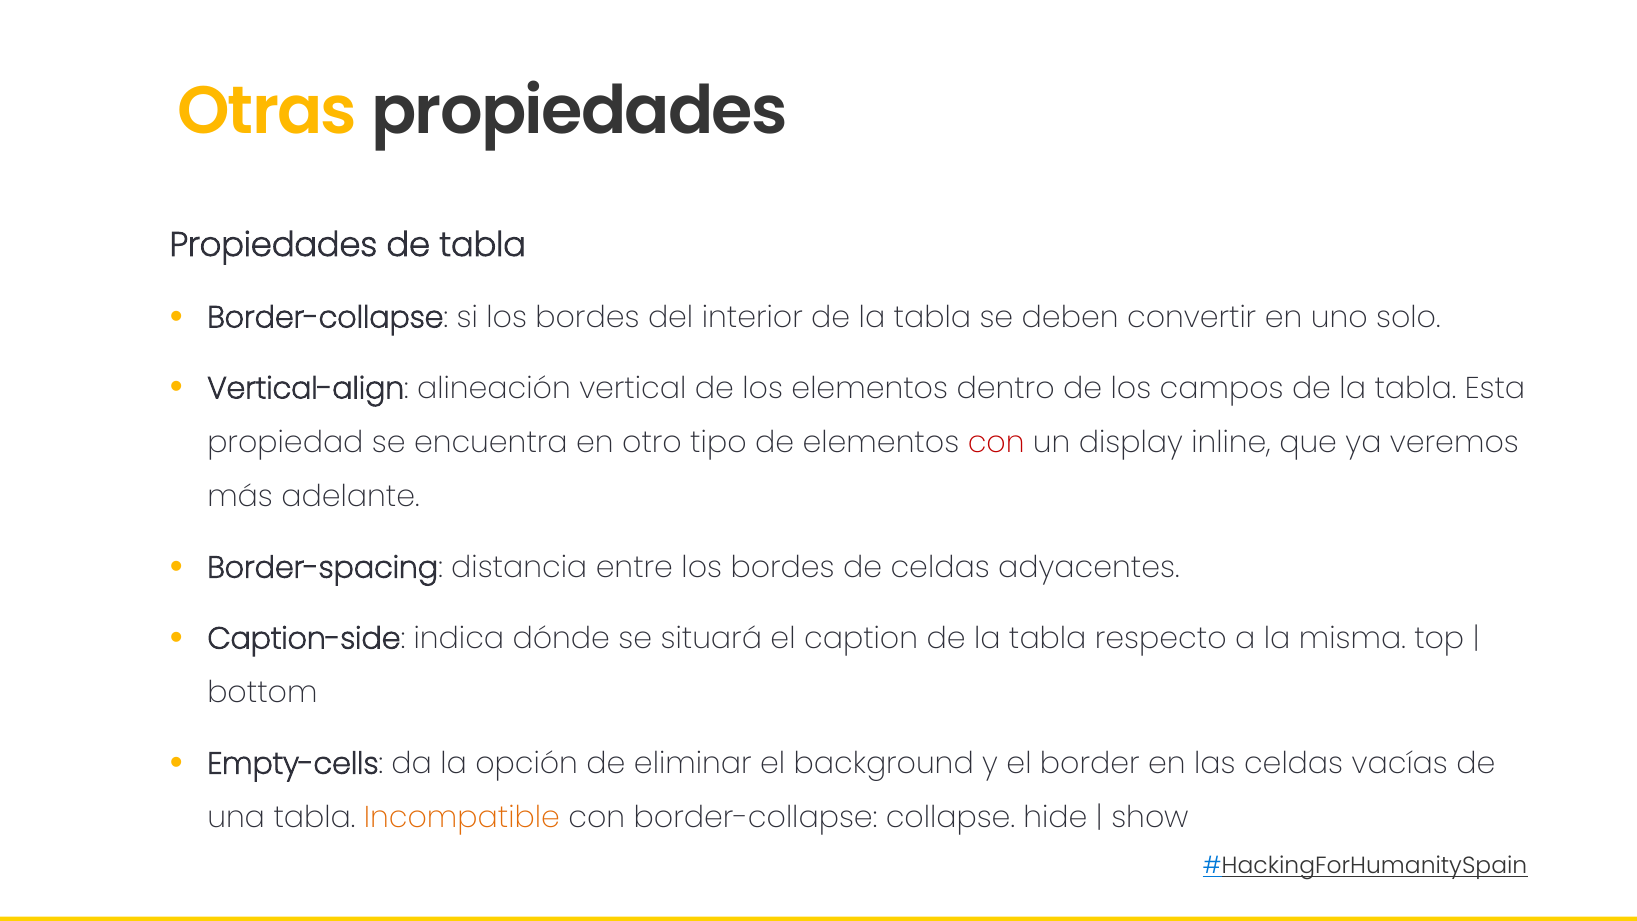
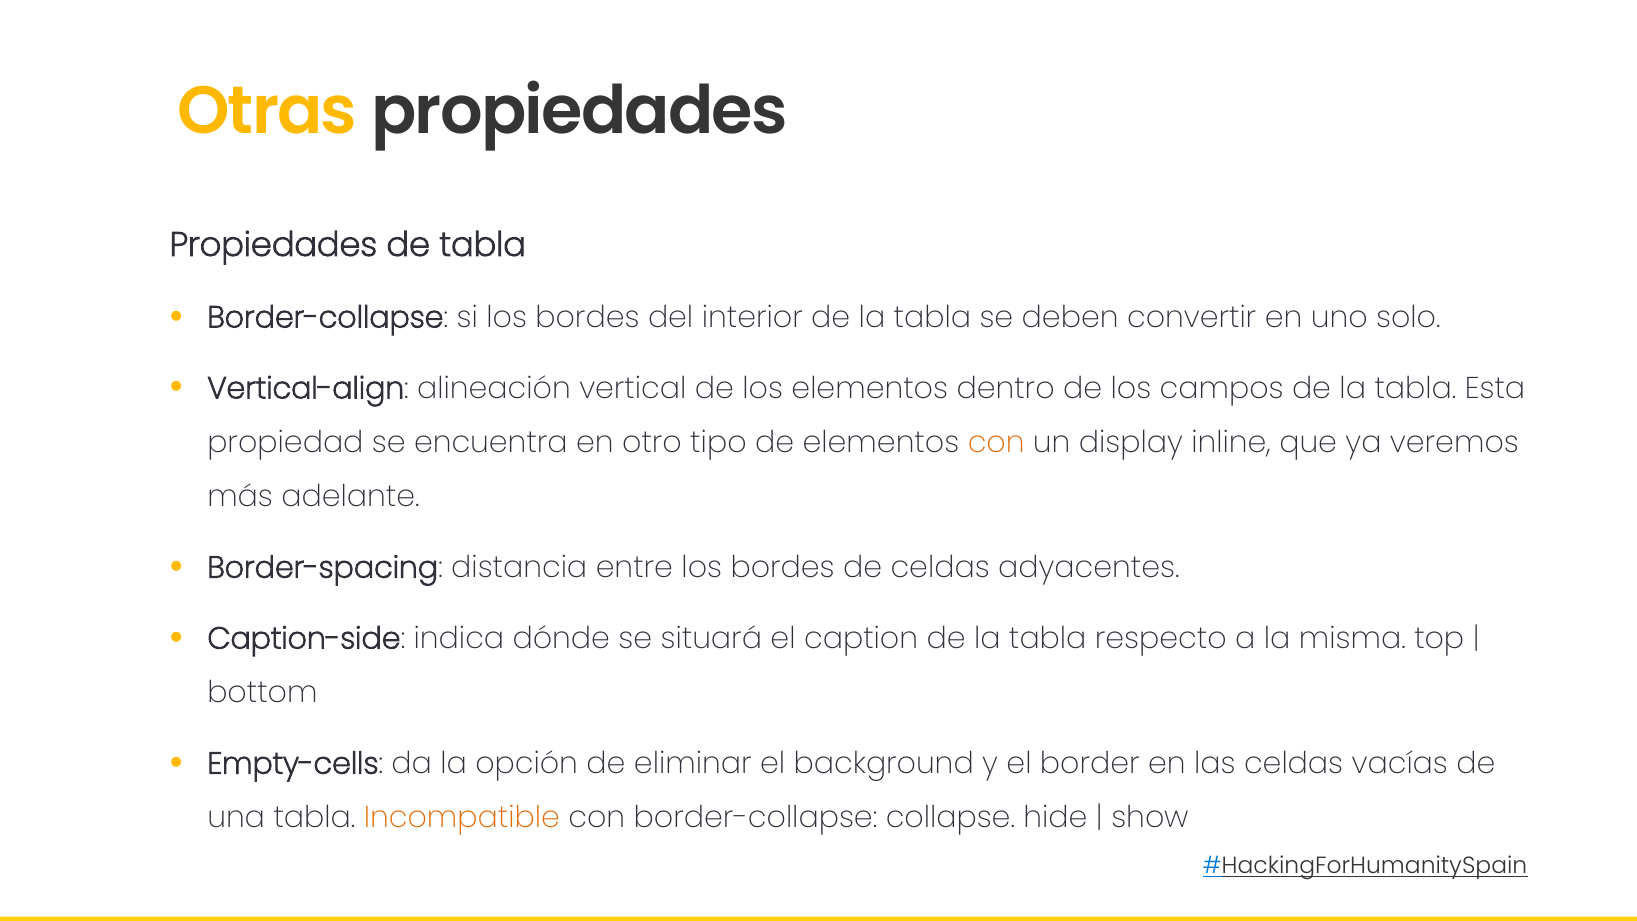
con colour: red -> orange (996, 442)
